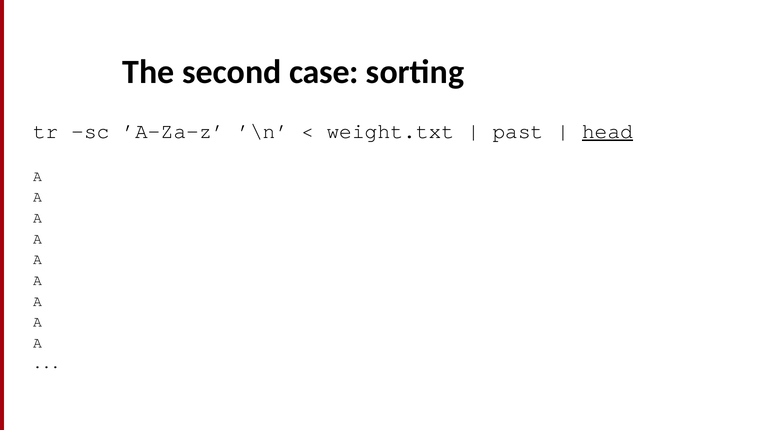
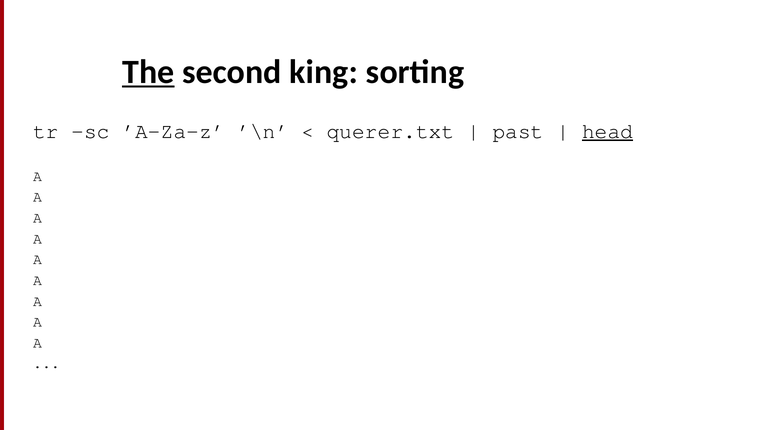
The underline: none -> present (148, 72)
case: case -> king (324, 72)
weight.txt: weight.txt -> querer.txt (391, 131)
